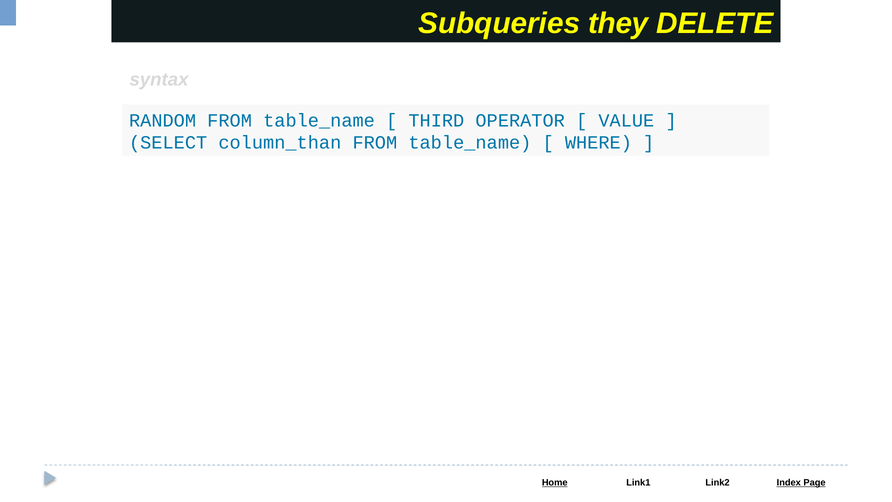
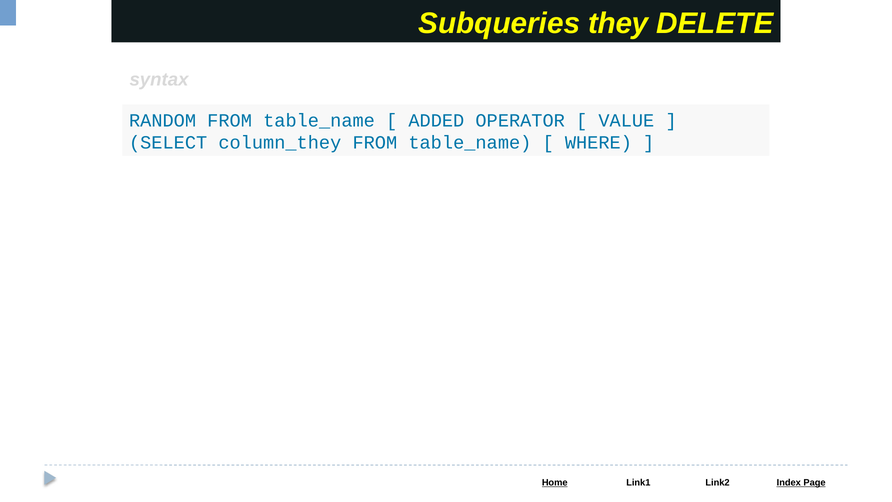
THIRD: THIRD -> ADDED (436, 120)
column_than: column_than -> column_they (280, 143)
